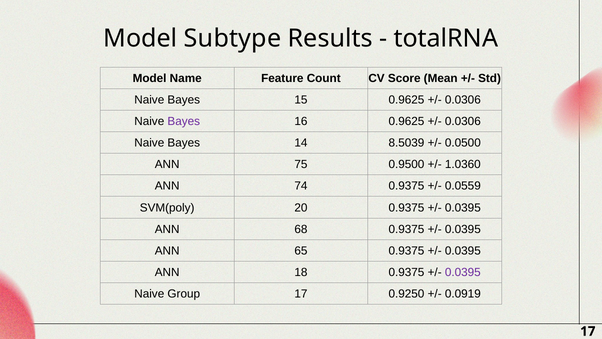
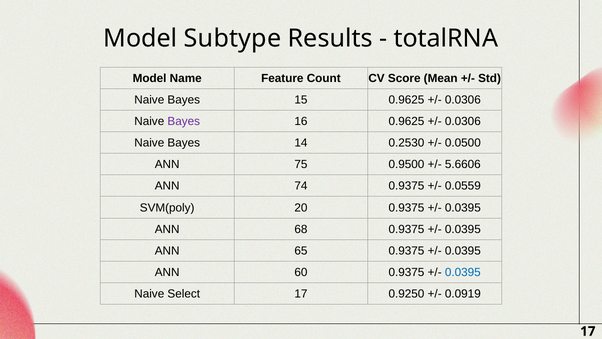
8.5039: 8.5039 -> 0.2530 (406, 143)
1.0360: 1.0360 -> 5.6606 (463, 164)
18: 18 -> 60 (301, 272)
0.0395 colour: purple -> blue (463, 272)
Group: Group -> Select (184, 294)
